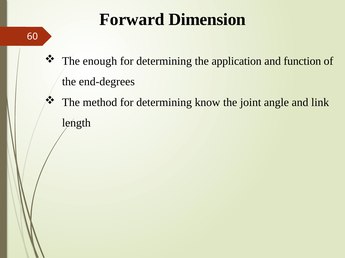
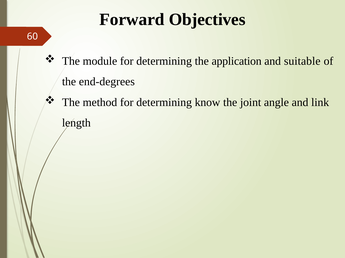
Dimension: Dimension -> Objectives (207, 19)
enough: enough -> module (100, 61)
function: function -> suitable (302, 61)
